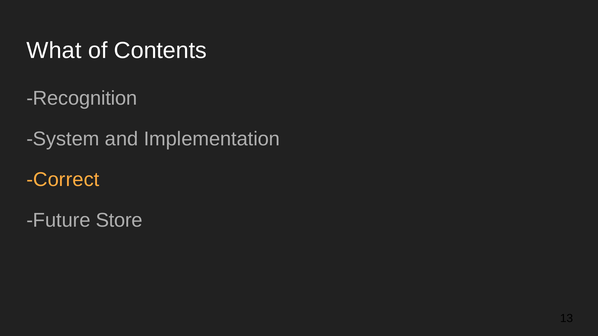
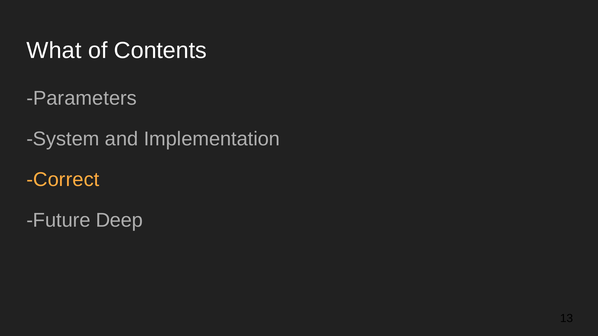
Recognition: Recognition -> Parameters (82, 98)
Store: Store -> Deep (119, 221)
